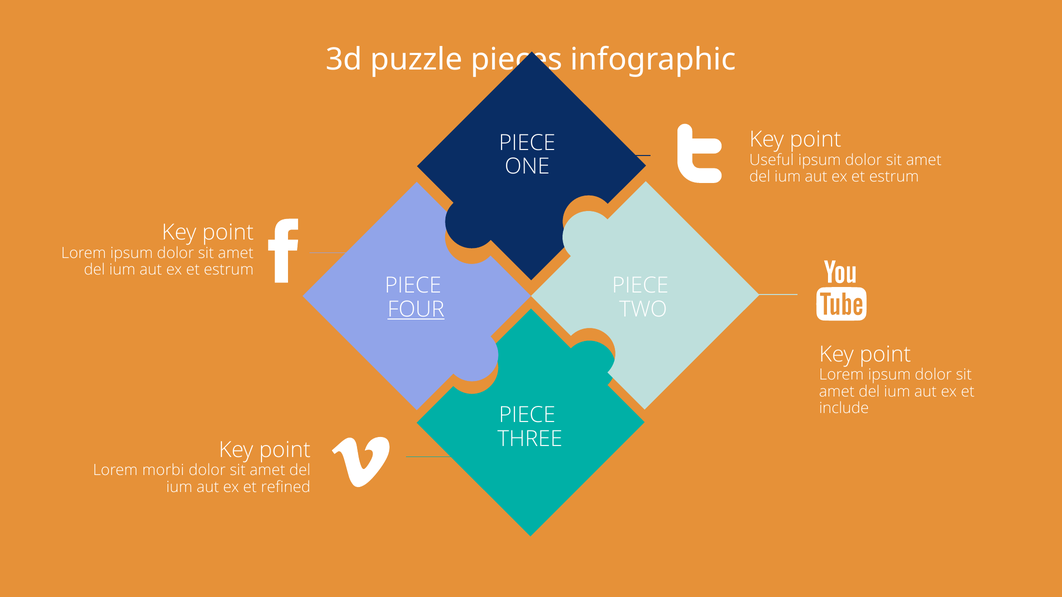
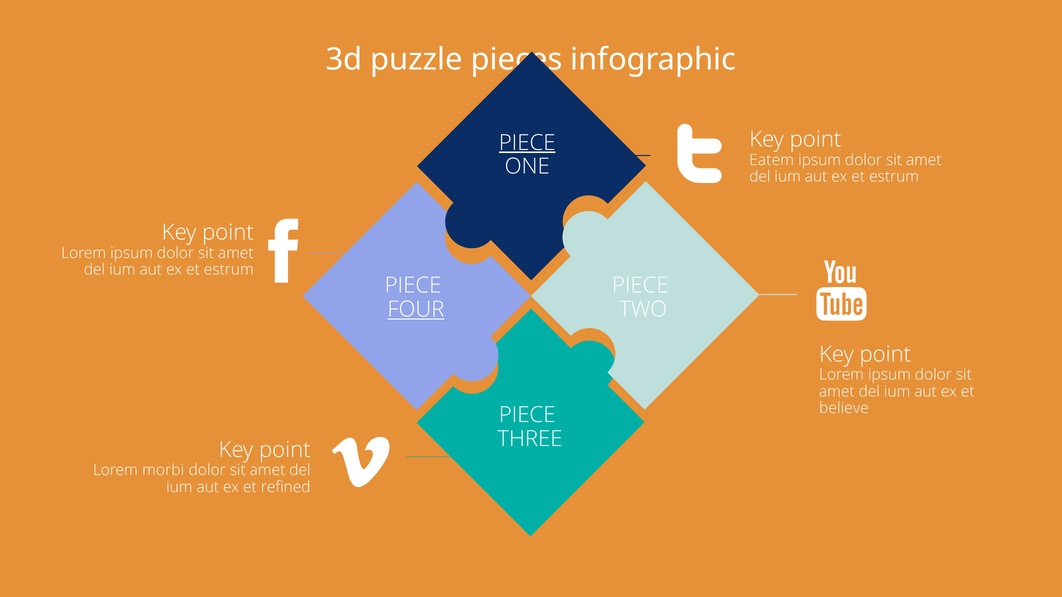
PIECE underline: none -> present (527, 143)
Useful: Useful -> Eatem (772, 160)
include: include -> believe (844, 408)
